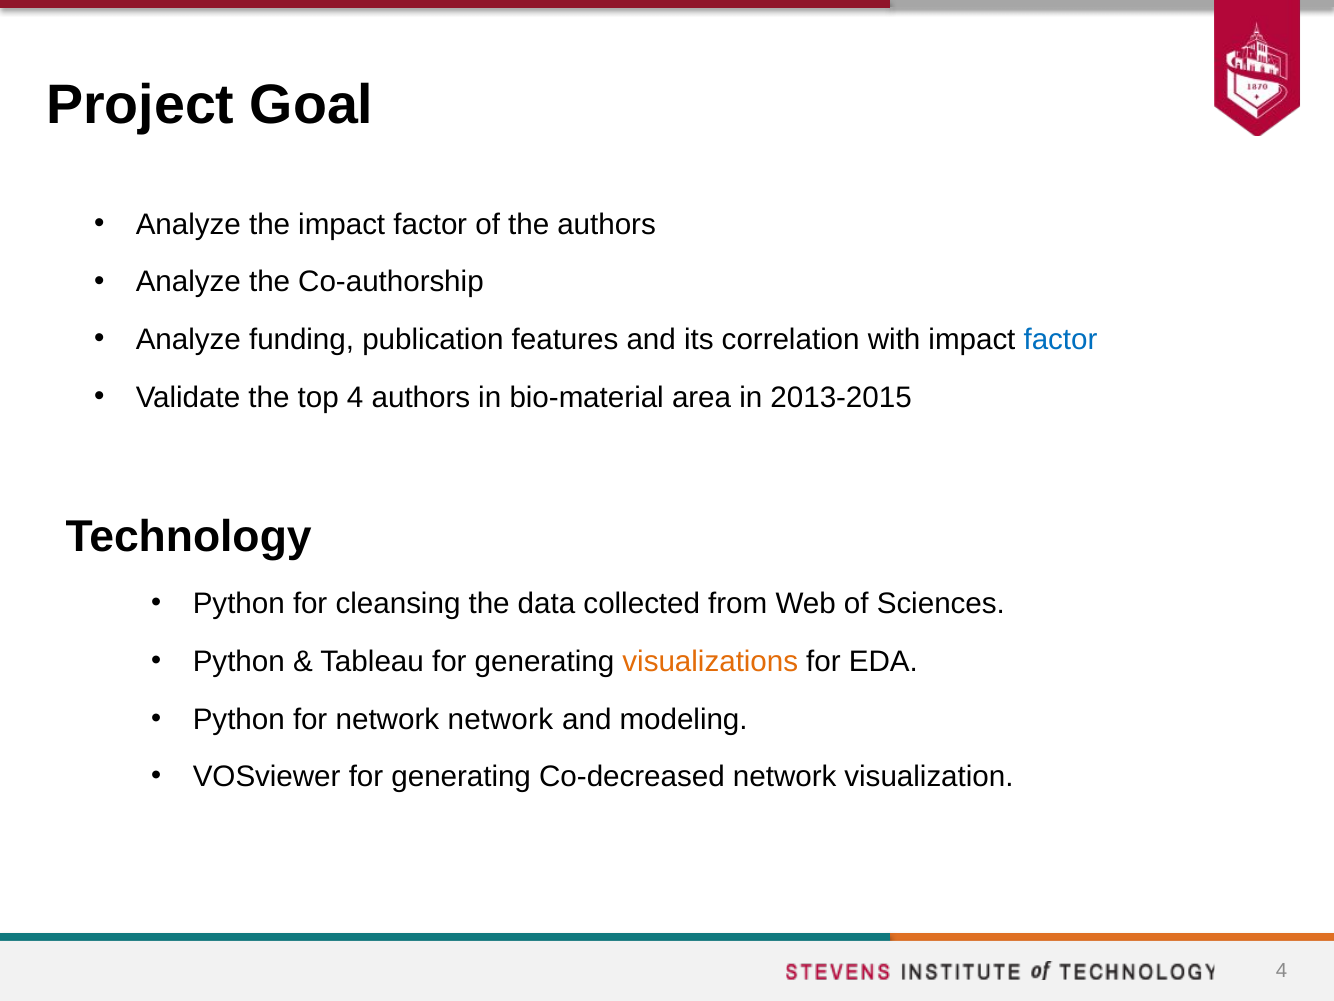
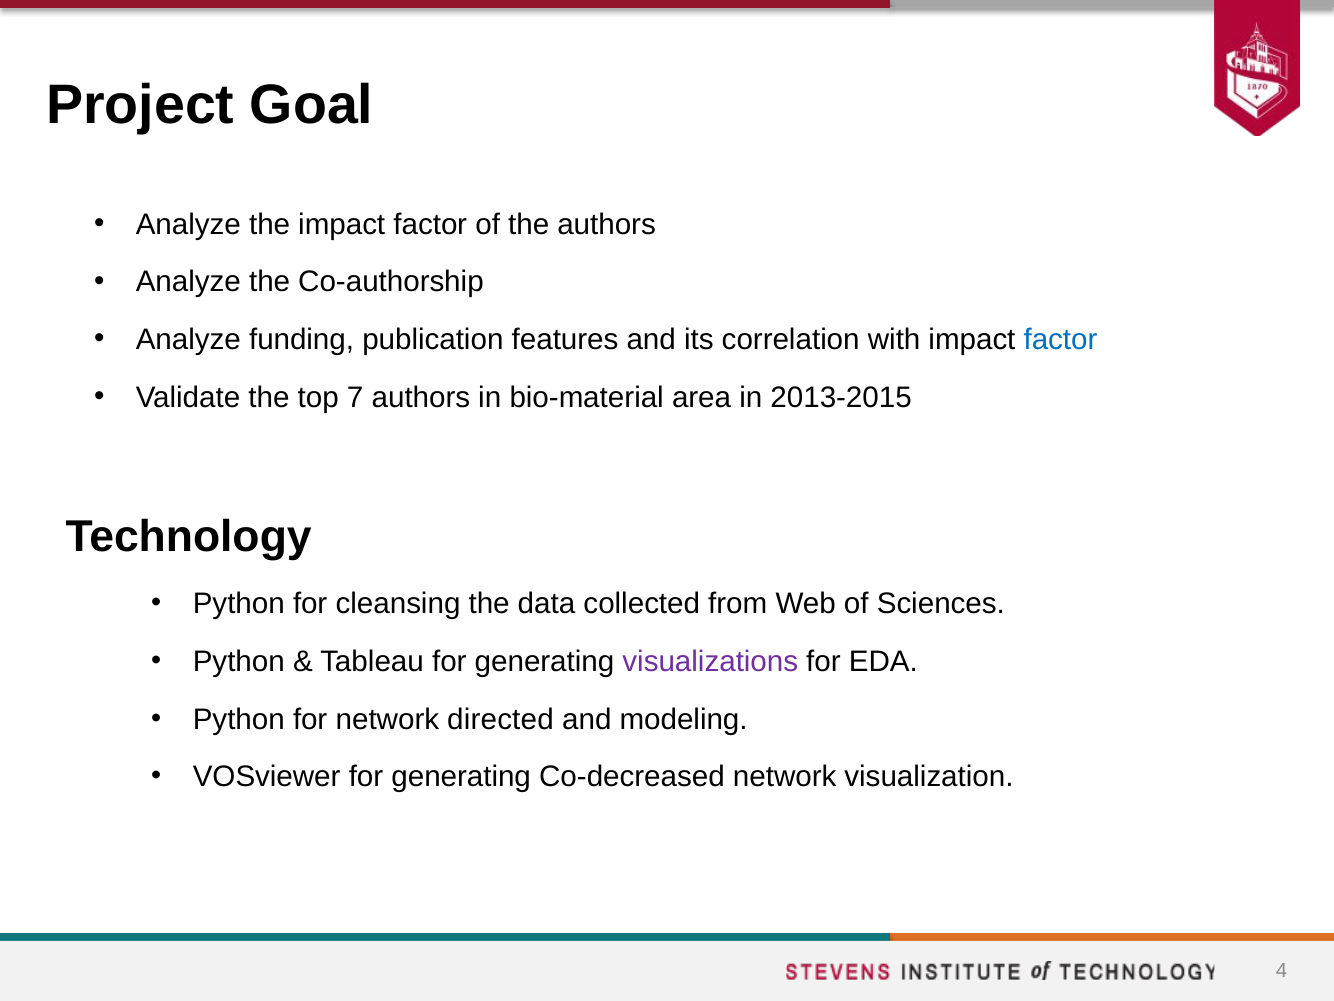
top 4: 4 -> 7 (355, 398)
visualizations colour: orange -> purple (710, 661)
network network: network -> directed (500, 719)
